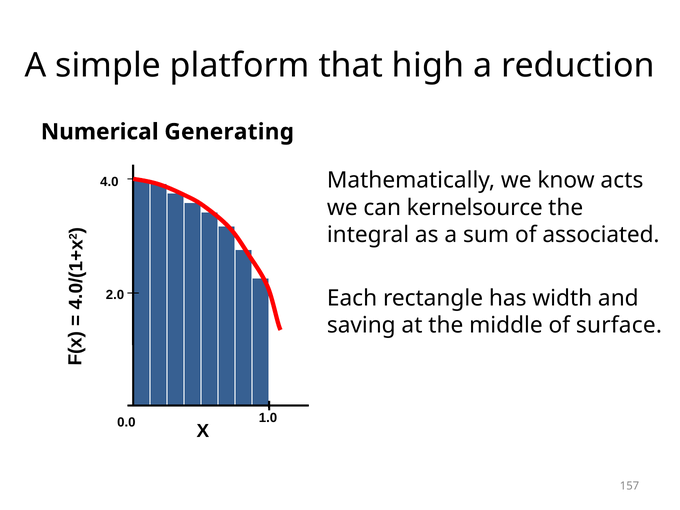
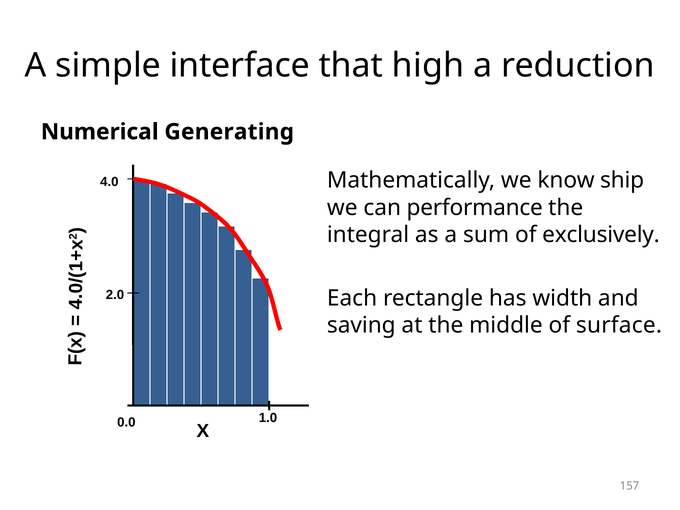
platform: platform -> interface (240, 65)
acts: acts -> ship (622, 180)
kernelsource: kernelsource -> performance (475, 208)
associated: associated -> exclusively (601, 235)
